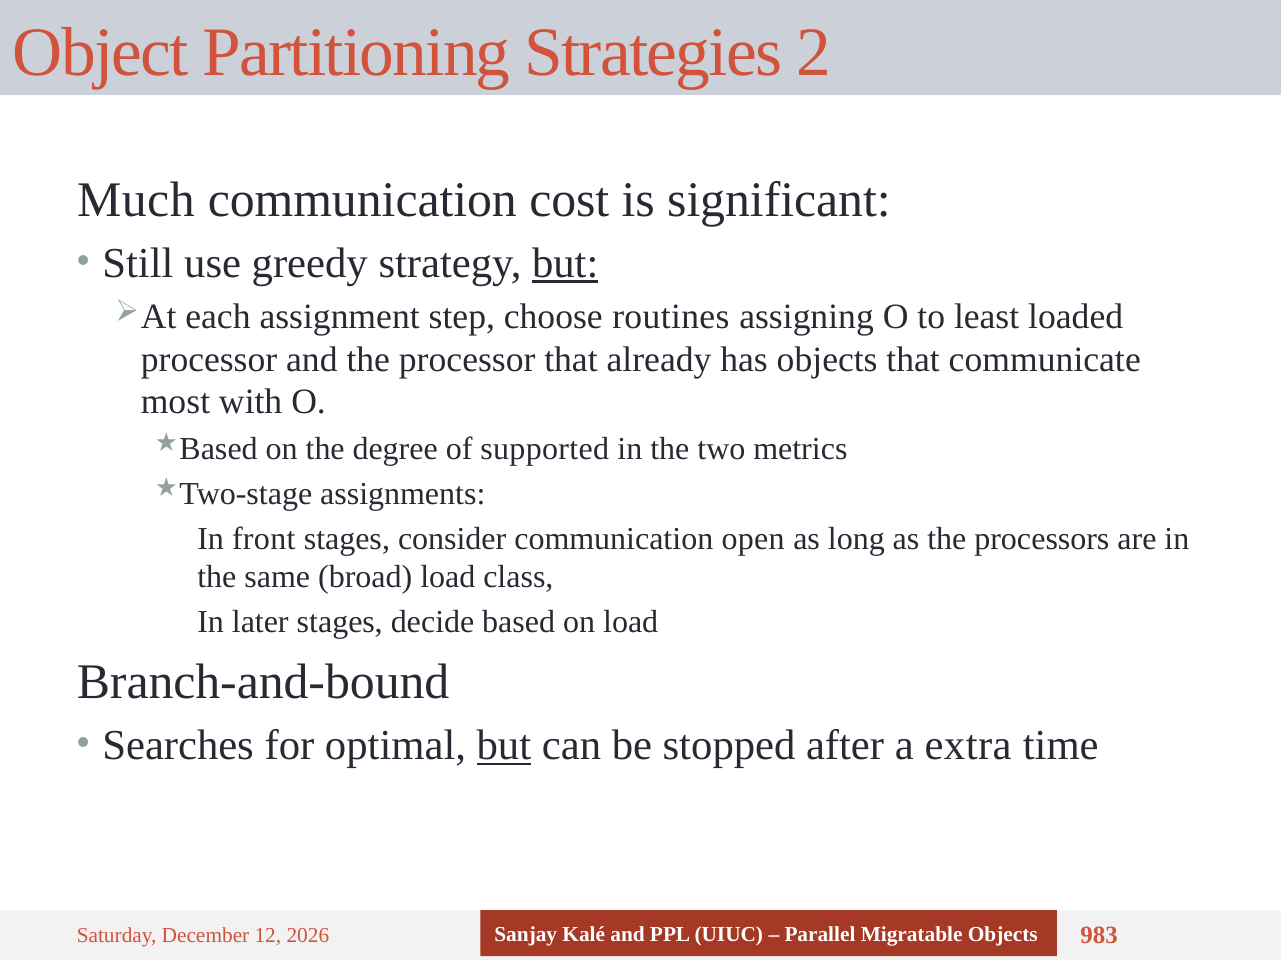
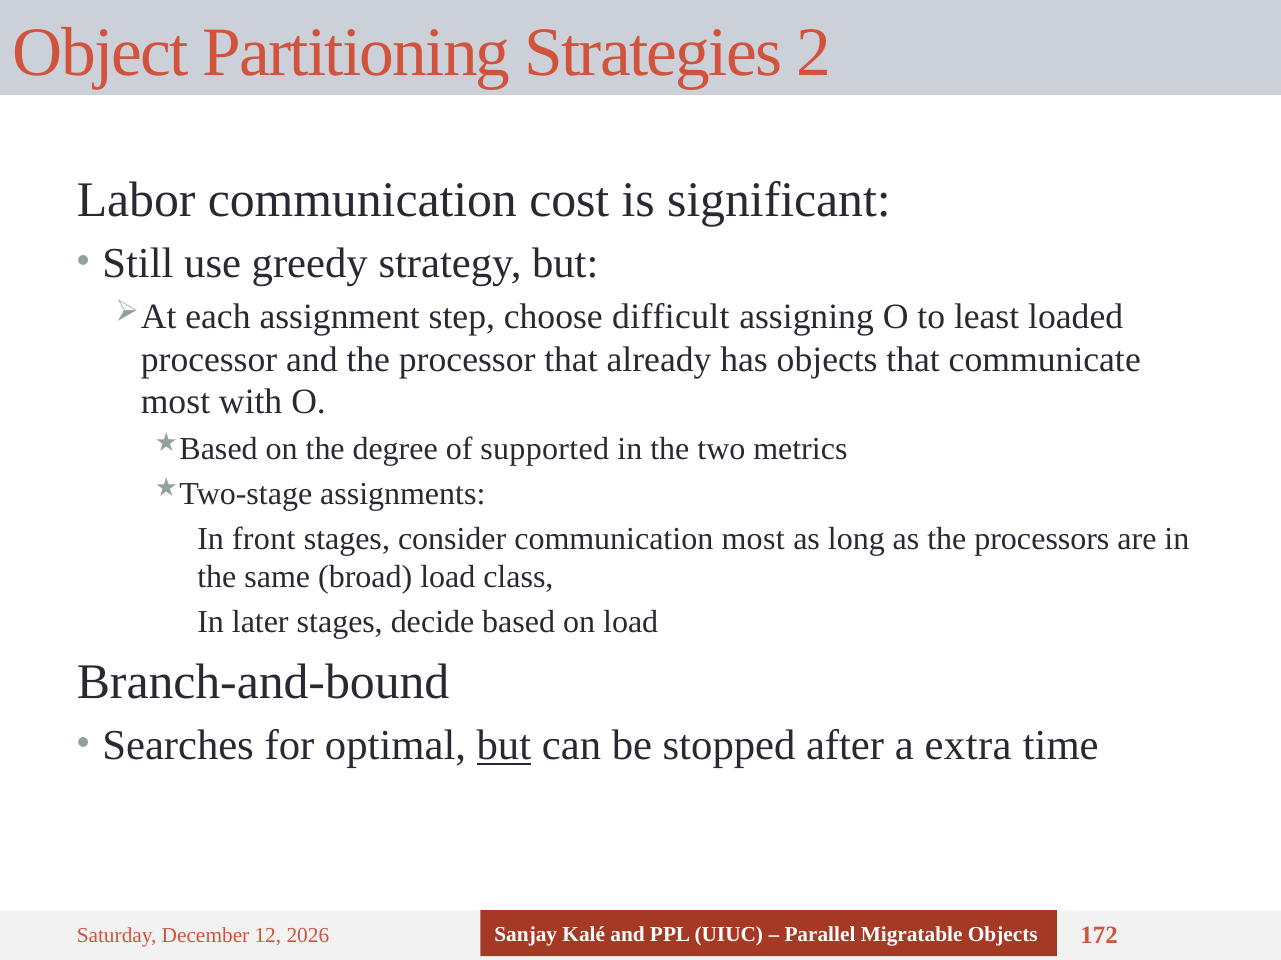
Much: Much -> Labor (136, 200)
but underline: present -> none (565, 263)
routines: routines -> difficult (671, 317)
communication open: open -> most (753, 539)
983: 983 -> 172 (1099, 936)
